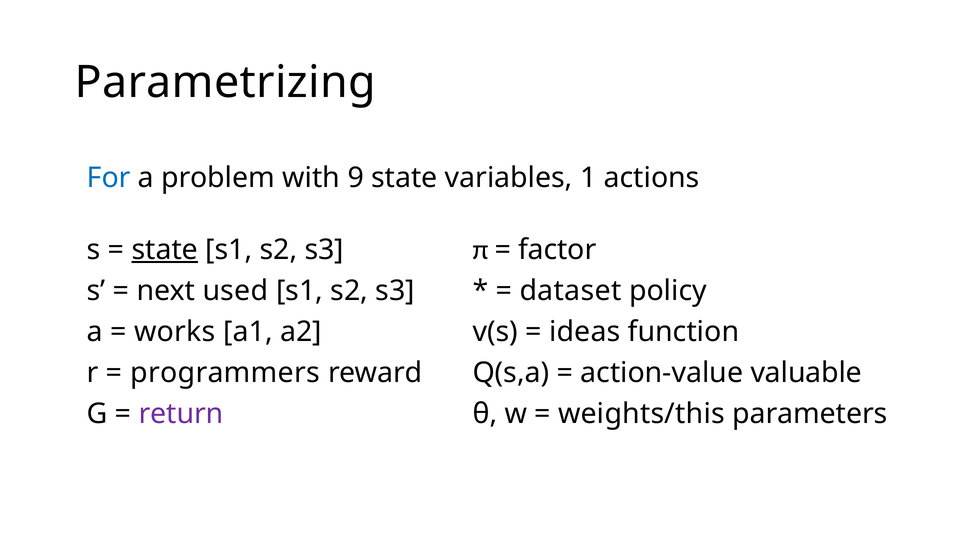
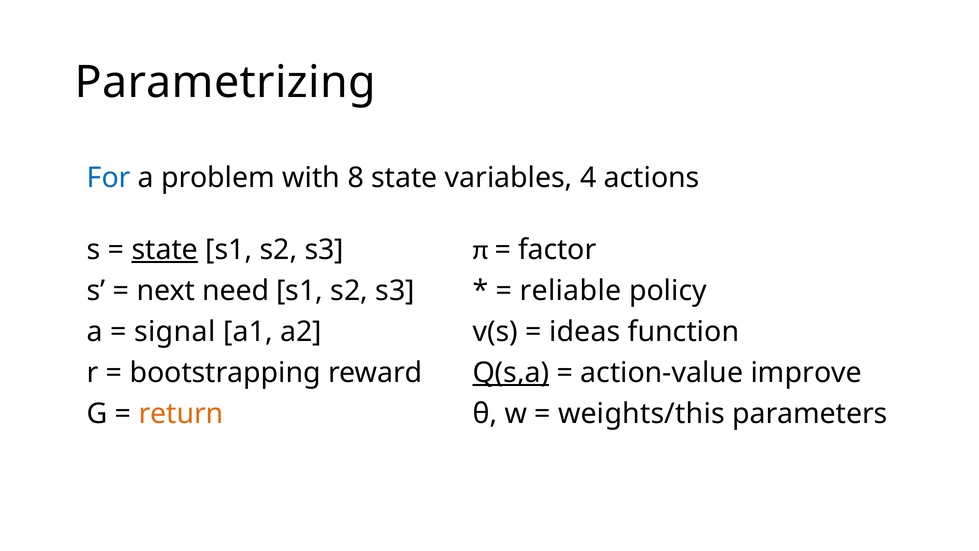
9: 9 -> 8 (356, 178)
1: 1 -> 4 (588, 178)
used: used -> need (236, 291)
dataset: dataset -> reliable (570, 291)
works: works -> signal (175, 332)
programmers: programmers -> bootstrapping (225, 373)
Q(s,a underline: none -> present (511, 373)
valuable: valuable -> improve (806, 373)
return colour: purple -> orange (181, 414)
